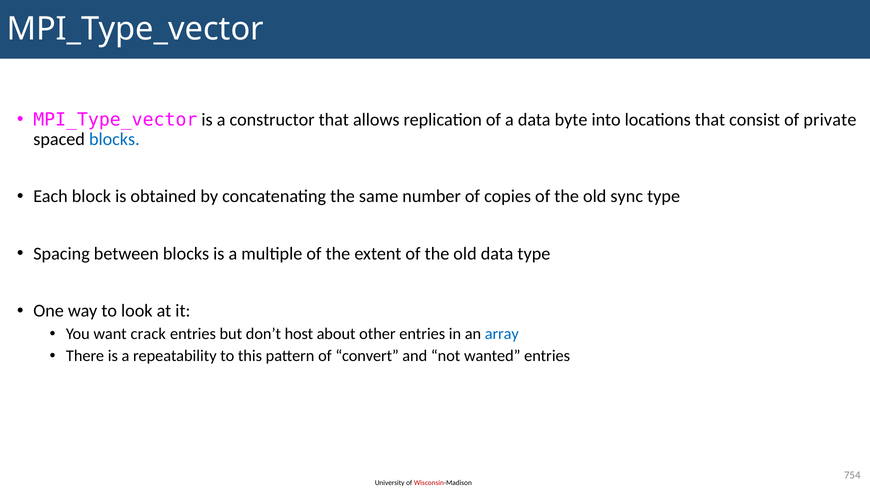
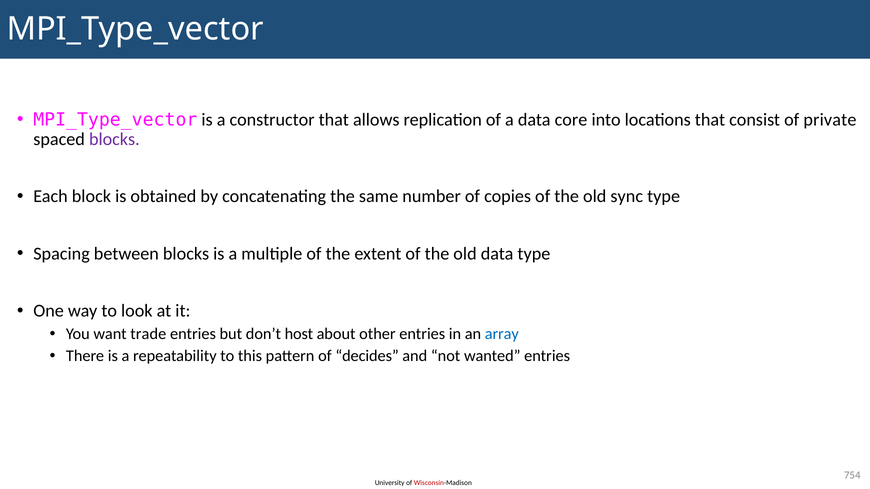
byte: byte -> core (571, 120)
blocks colour: blue -> purple (114, 139)
crack: crack -> trade (148, 334)
convert: convert -> decides (367, 356)
